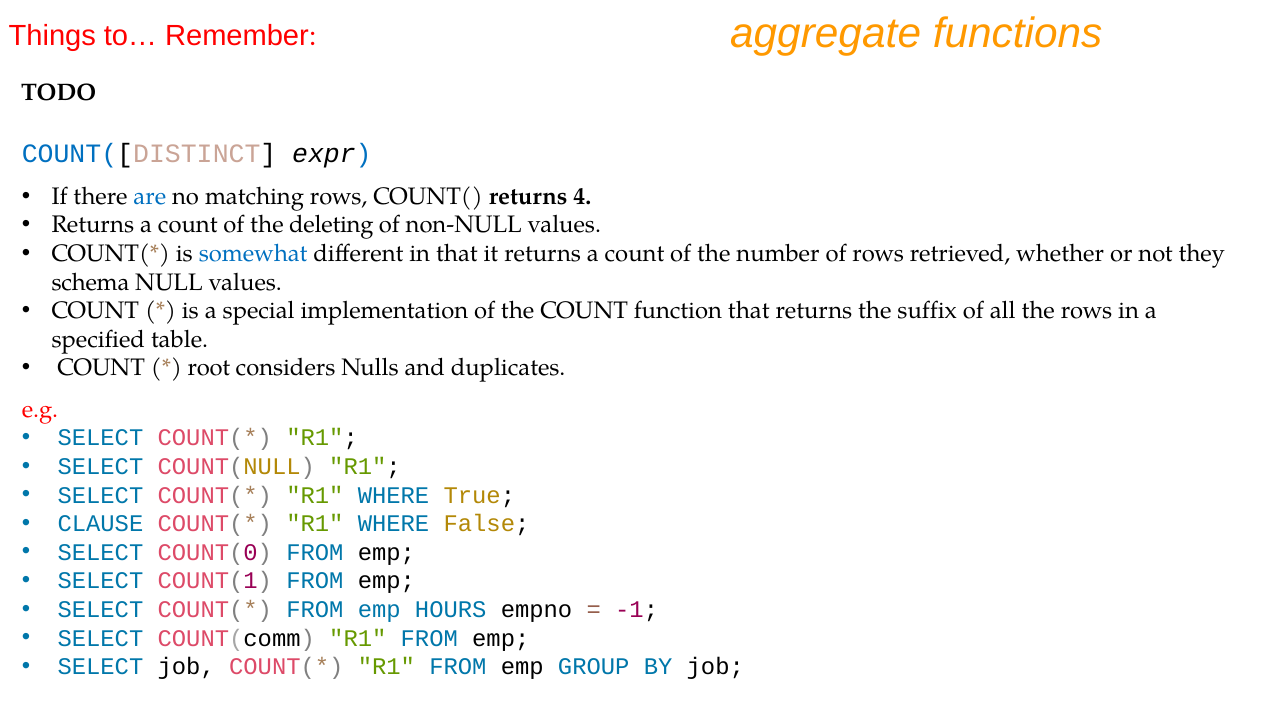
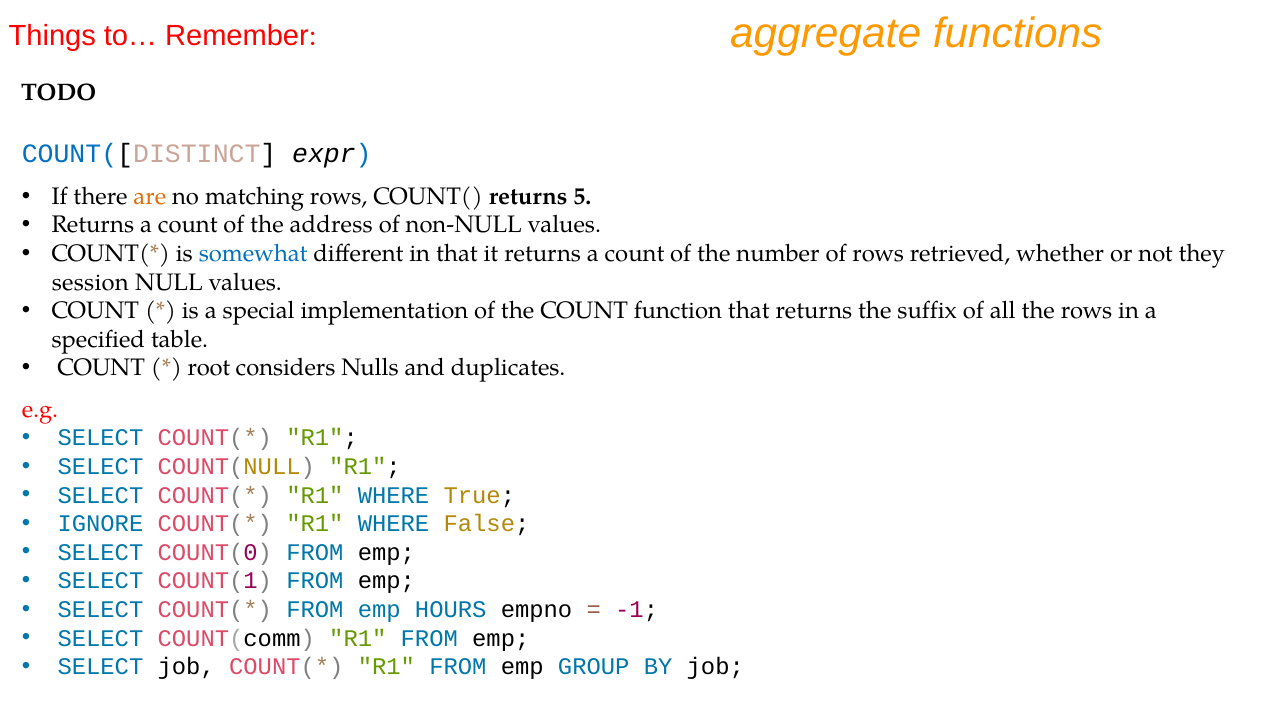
are colour: blue -> orange (150, 196)
4: 4 -> 5 (582, 196)
deleting: deleting -> address (331, 225)
schema: schema -> session (90, 282)
CLAUSE: CLAUSE -> IGNORE (100, 524)
